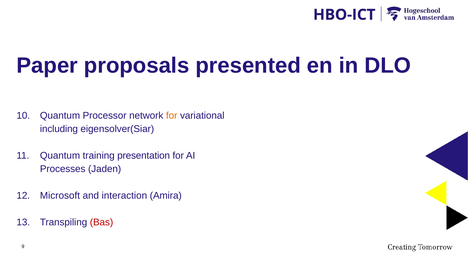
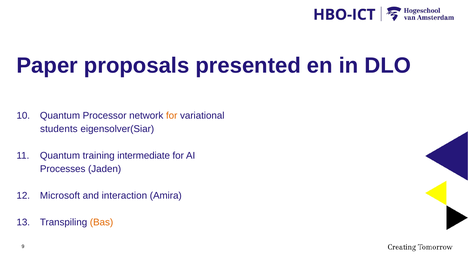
including: including -> students (59, 129)
presentation: presentation -> intermediate (144, 156)
Bas colour: red -> orange (102, 222)
